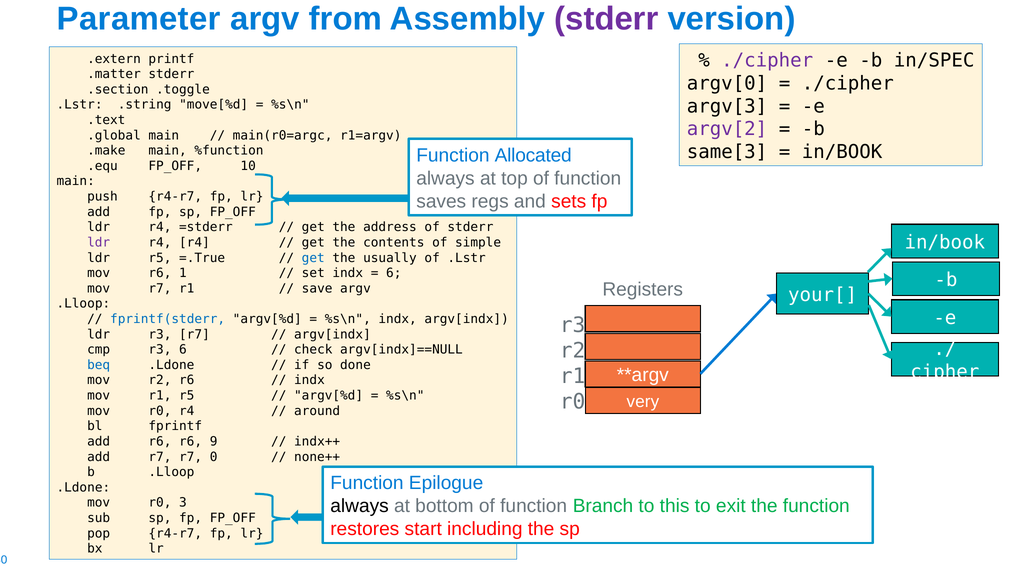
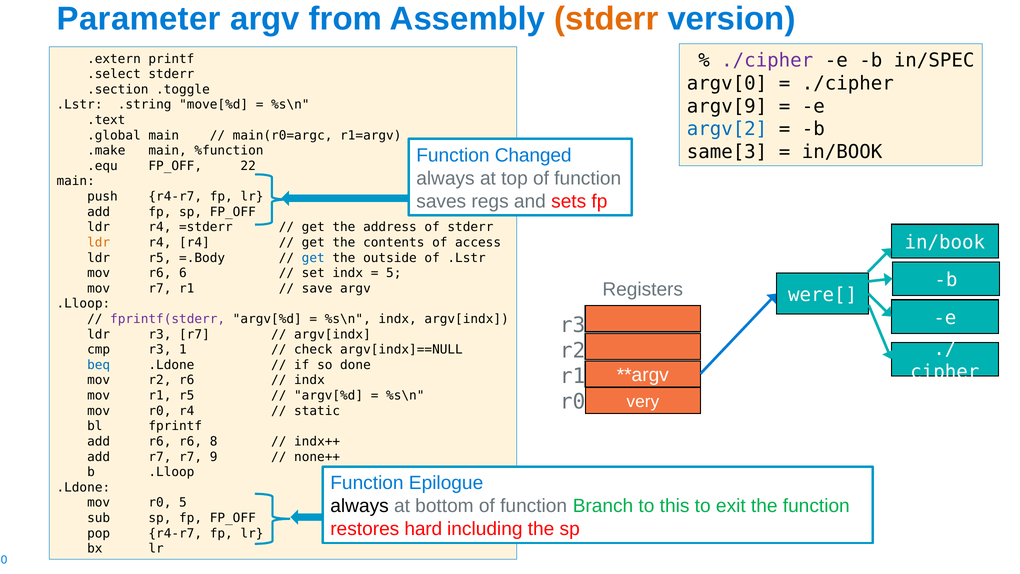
stderr colour: purple -> orange (606, 19)
.matter: .matter -> .select (114, 74)
argv[3: argv[3 -> argv[9 (727, 106)
argv[2 colour: purple -> blue (727, 129)
Allocated: Allocated -> Changed (533, 155)
10: 10 -> 22 (248, 166)
ldr colour: purple -> orange (99, 242)
simple: simple -> access (478, 242)
=.True: =.True -> =.Body (202, 258)
usually: usually -> outside (390, 258)
1: 1 -> 6 (183, 273)
6: 6 -> 5 (394, 273)
your[: your[ -> were[ (823, 295)
fprintf(stderr colour: blue -> purple (168, 319)
r3 6: 6 -> 1 (183, 349)
around: around -> static (317, 411)
9: 9 -> 8 (214, 441)
0: 0 -> 9 (214, 457)
r0 3: 3 -> 5 (183, 502)
start: start -> hard (423, 529)
